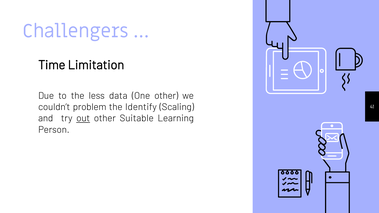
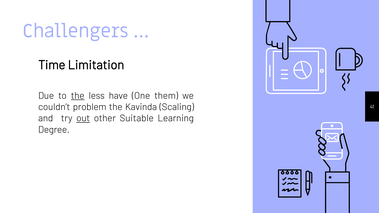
the underline: none -> present (78, 96)
data: data -> have (118, 96)
One other: other -> them (166, 96)
Identify: Identify -> Kavinda (141, 107)
Person: Person -> Degree (54, 130)
